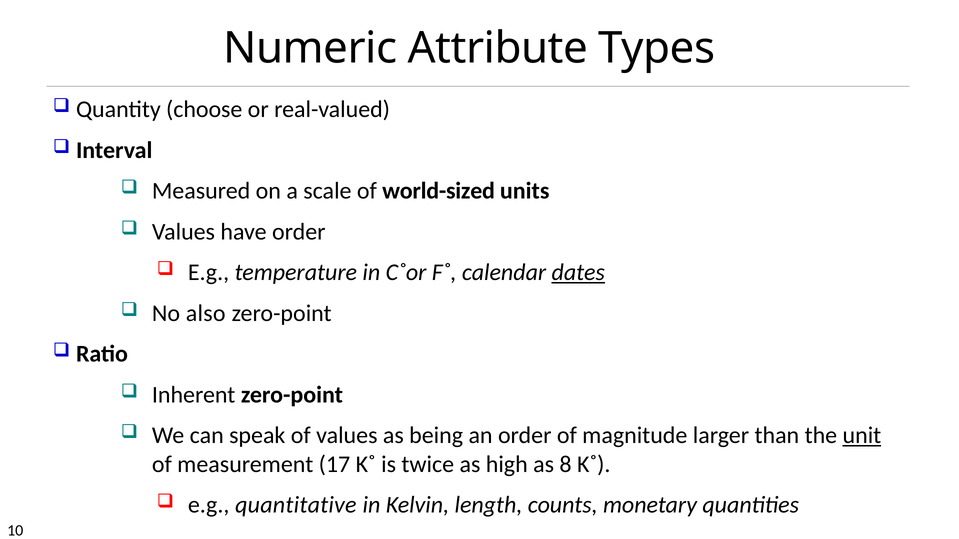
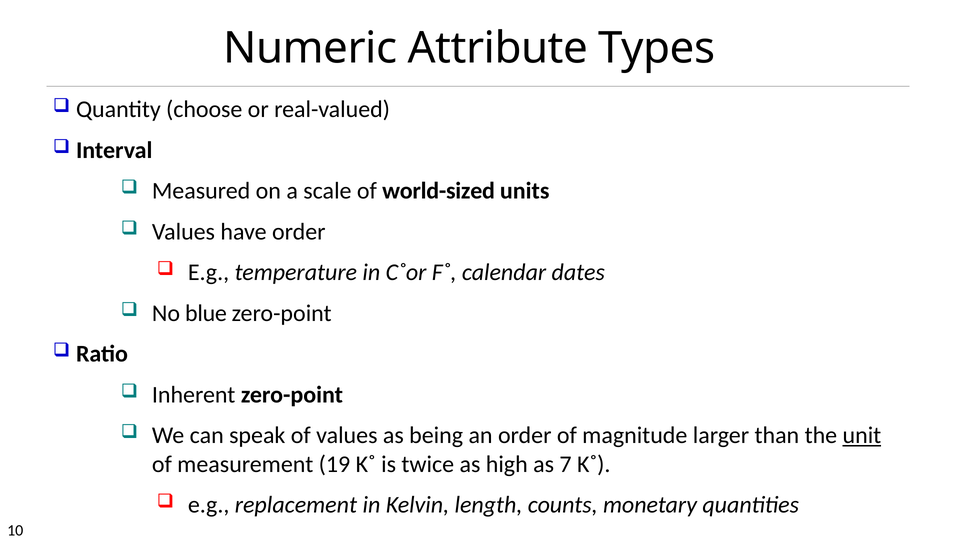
dates underline: present -> none (578, 273)
also: also -> blue (206, 313)
17: 17 -> 19 (334, 465)
8: 8 -> 7 (566, 465)
quantitative: quantitative -> replacement (296, 505)
